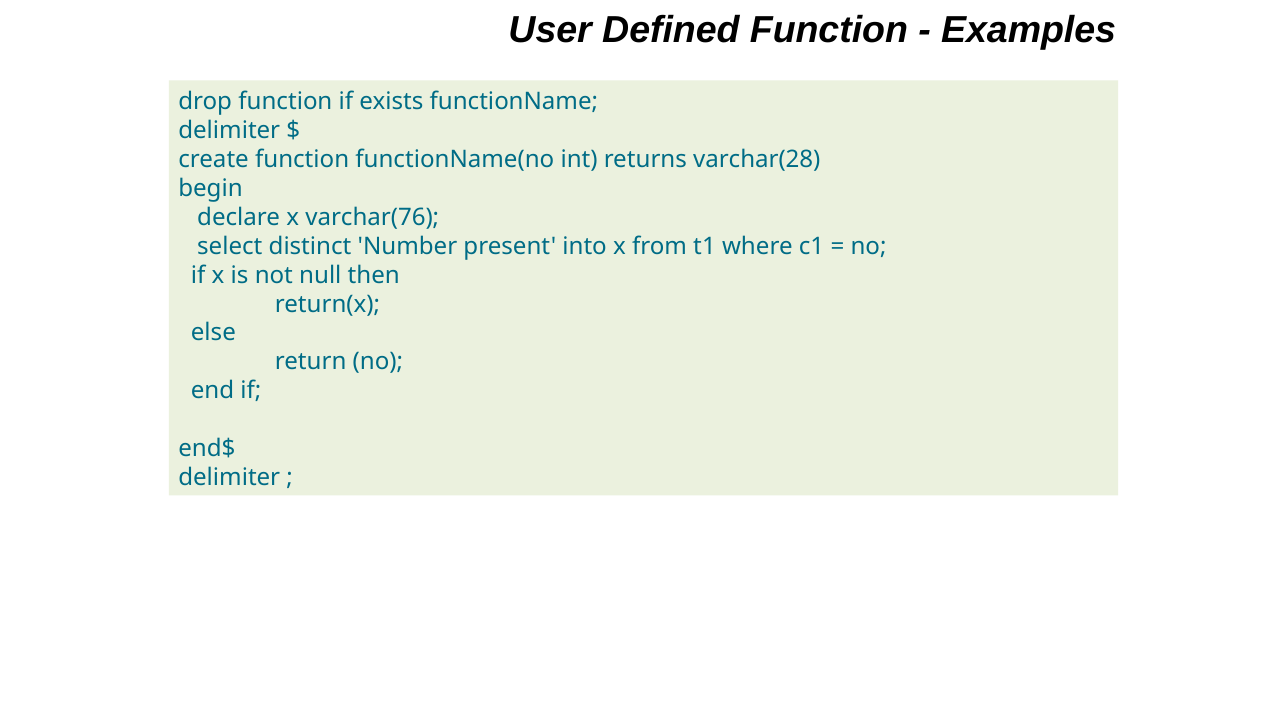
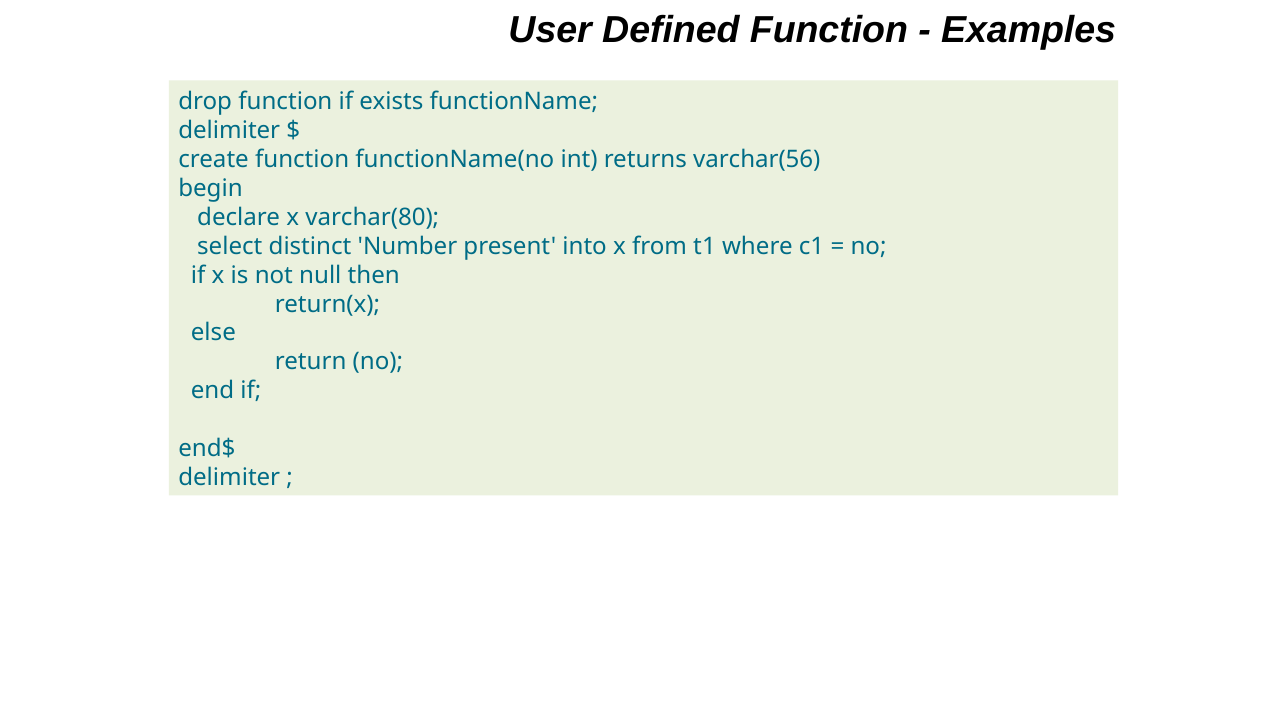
varchar(28: varchar(28 -> varchar(56 (757, 159)
varchar(76: varchar(76 -> varchar(80 (372, 217)
